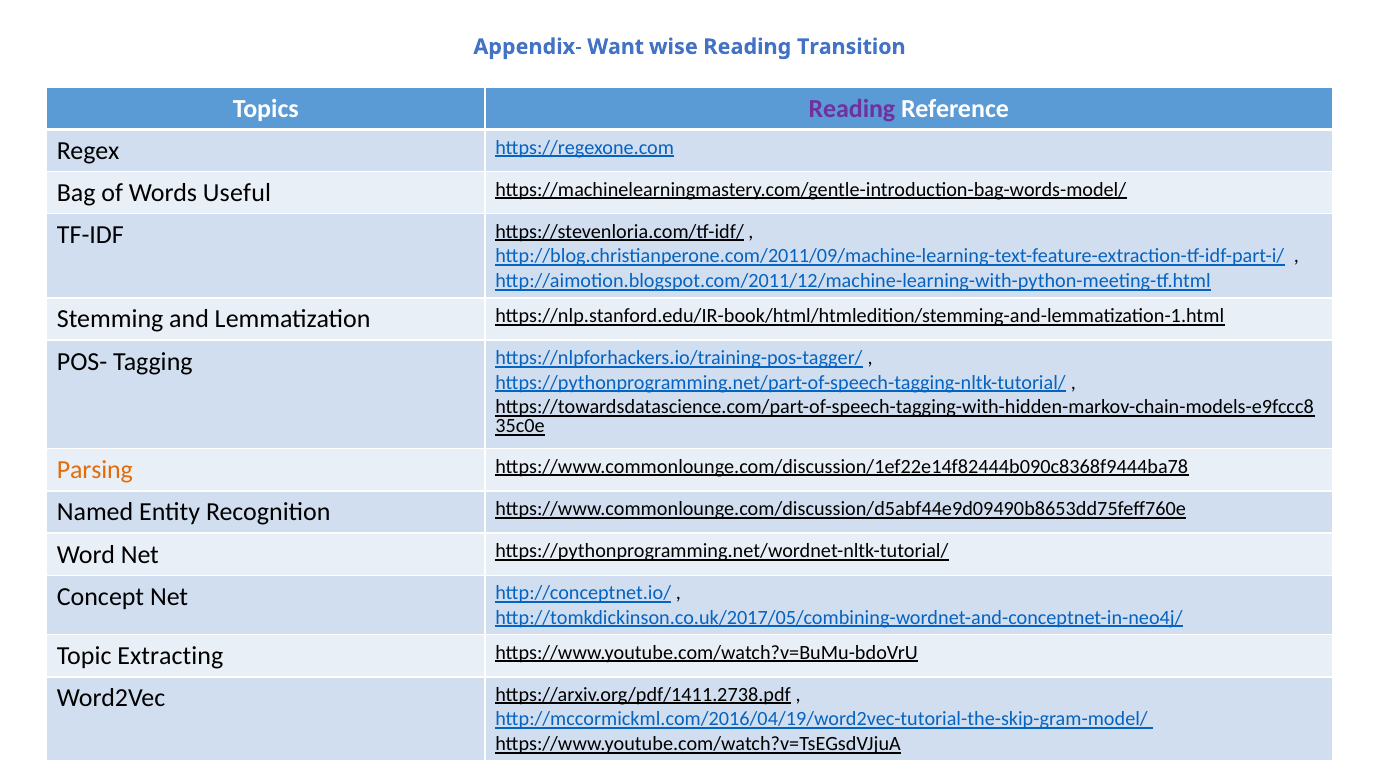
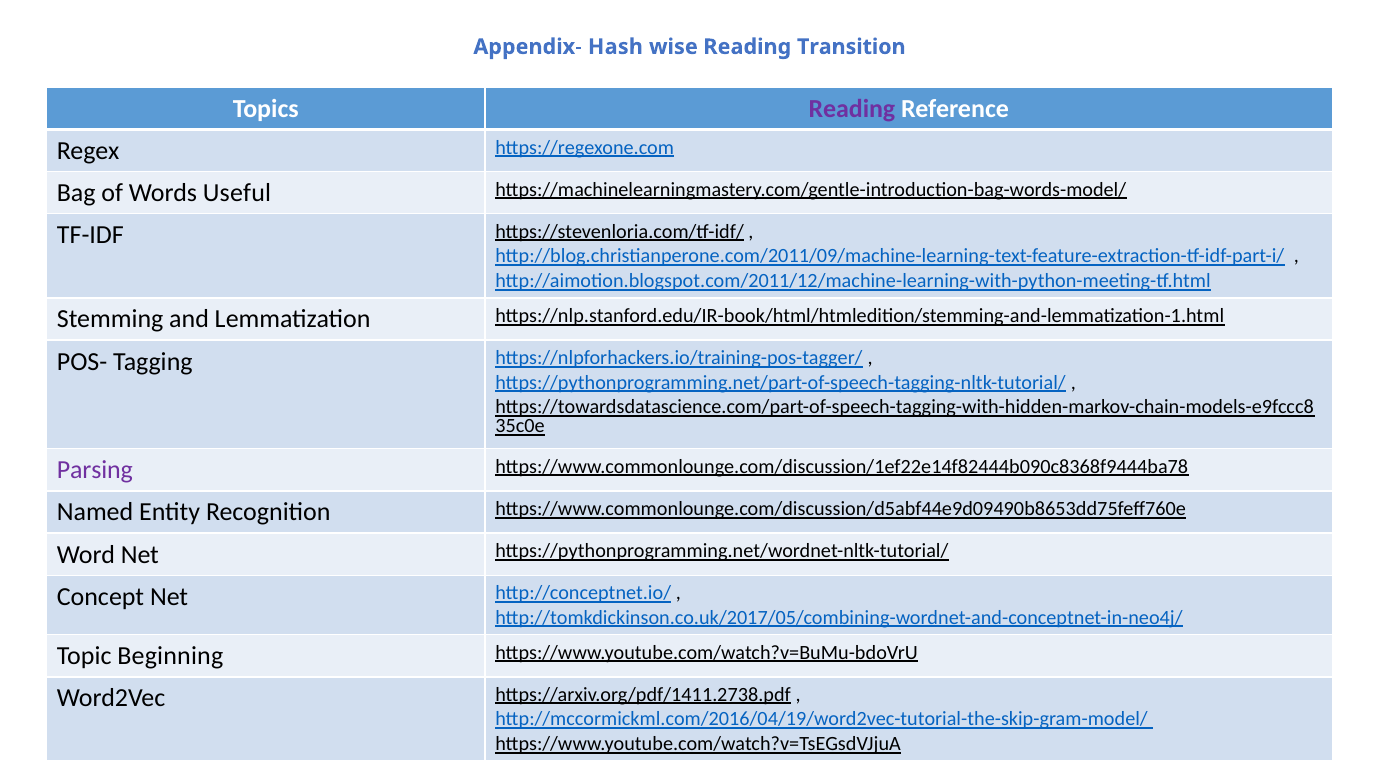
Want: Want -> Hash (615, 47)
Parsing colour: orange -> purple (95, 470)
Extracting: Extracting -> Beginning (170, 656)
